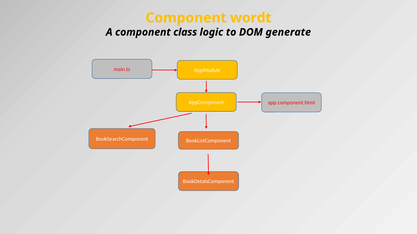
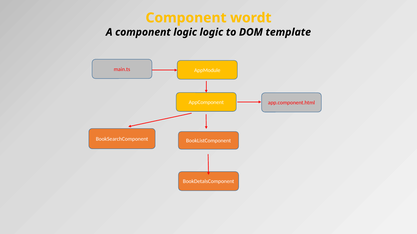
component class: class -> logic (185, 32)
generate: generate -> template (288, 32)
